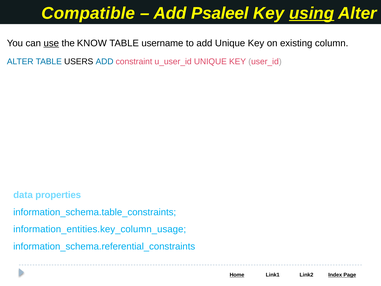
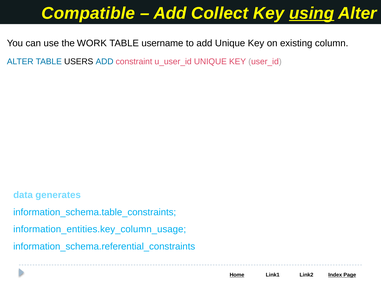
Psaleel: Psaleel -> Collect (220, 13)
use underline: present -> none (51, 43)
KNOW: KNOW -> WORK (92, 43)
properties: properties -> generates (58, 195)
